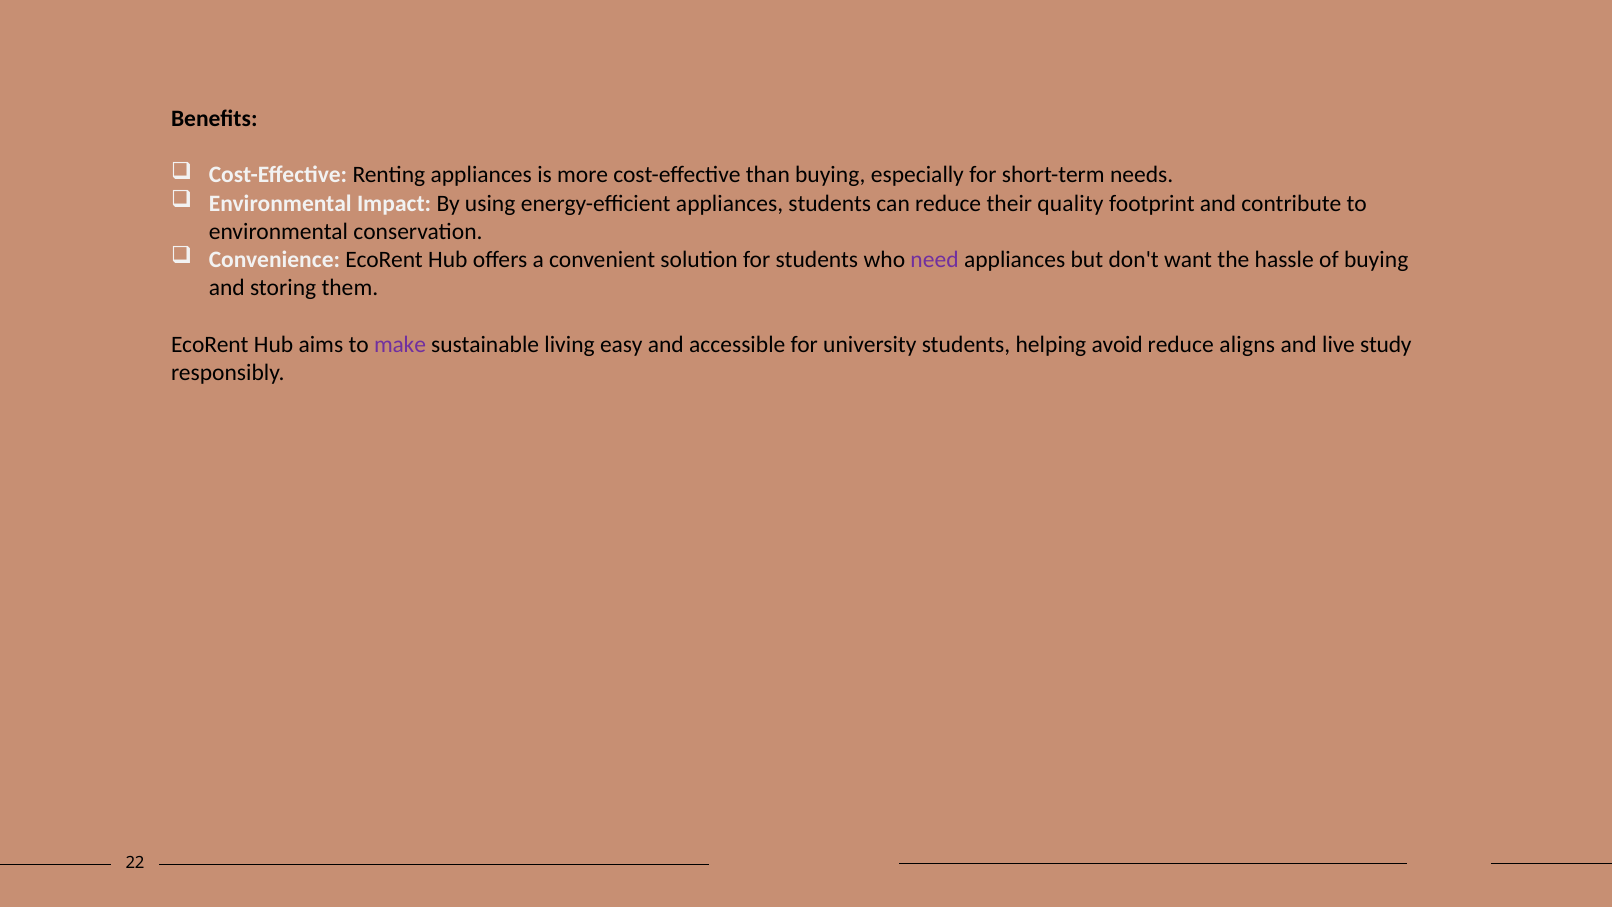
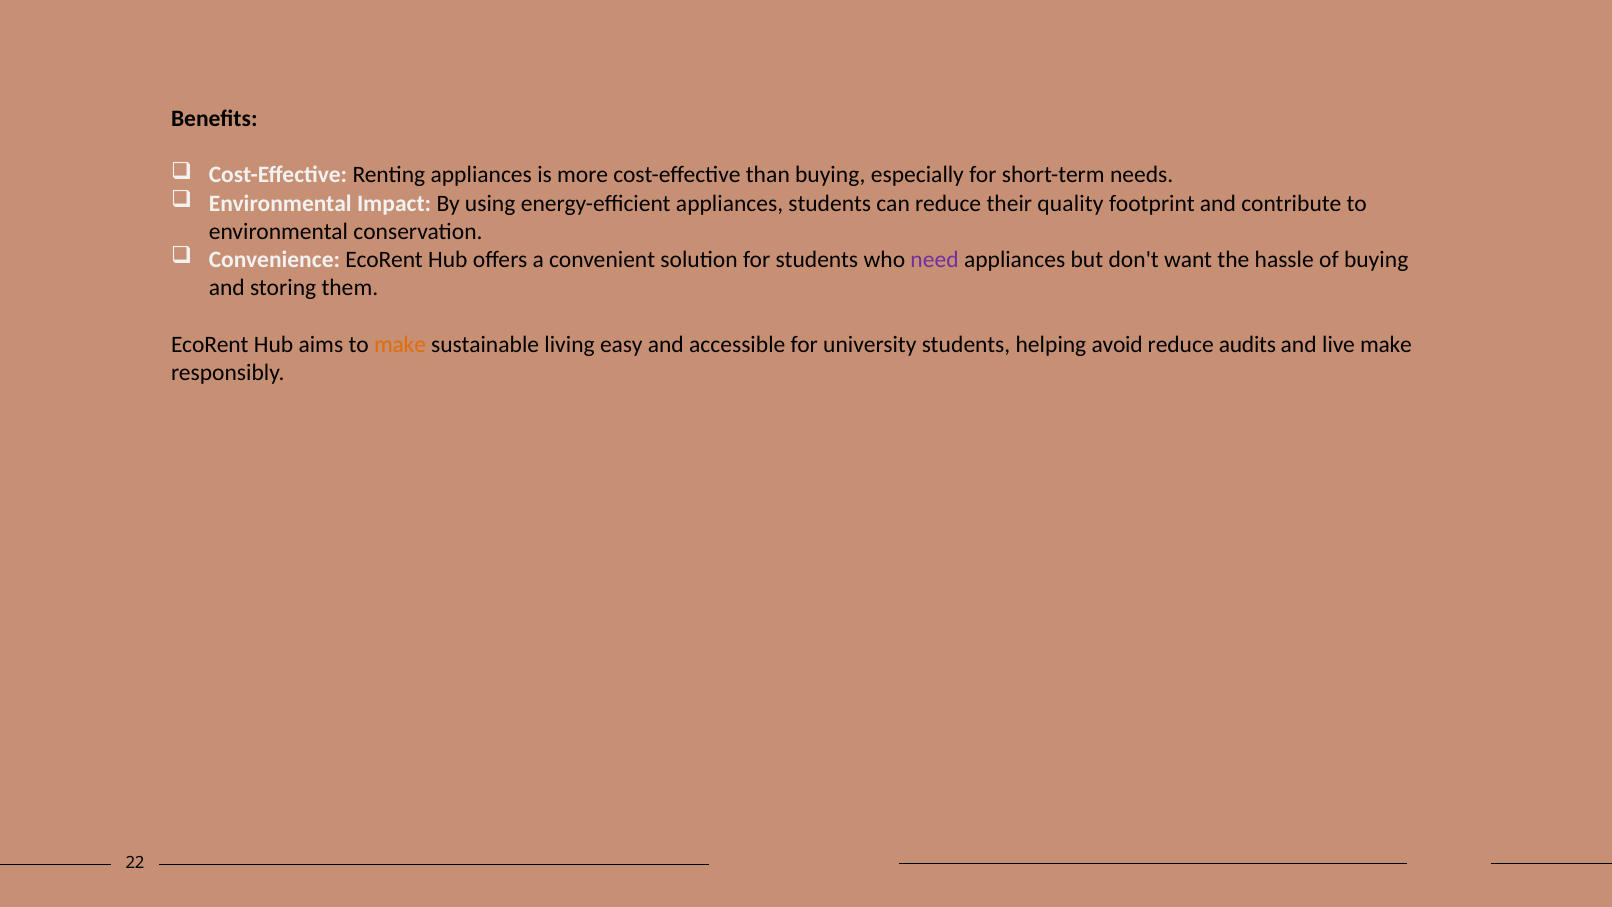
make colour: purple -> orange (400, 344)
aligns: aligns -> audits (1247, 344)
live study: study -> make (1386, 344)
